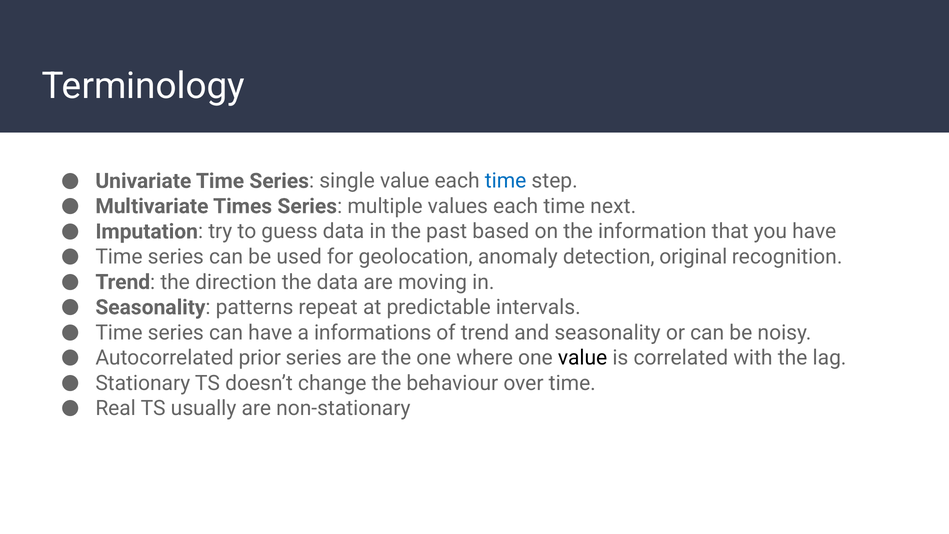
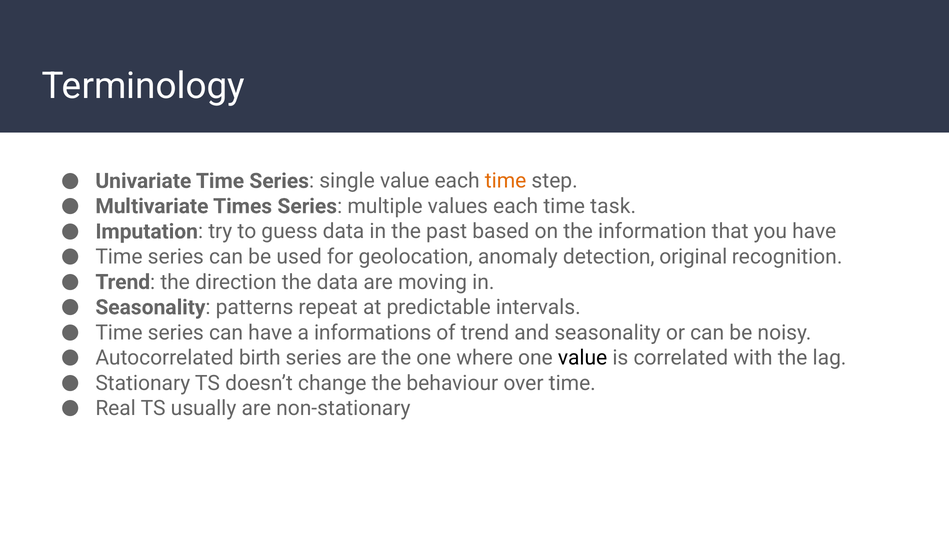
time colour: blue -> orange (506, 181)
next: next -> task (613, 206)
prior: prior -> birth (260, 358)
